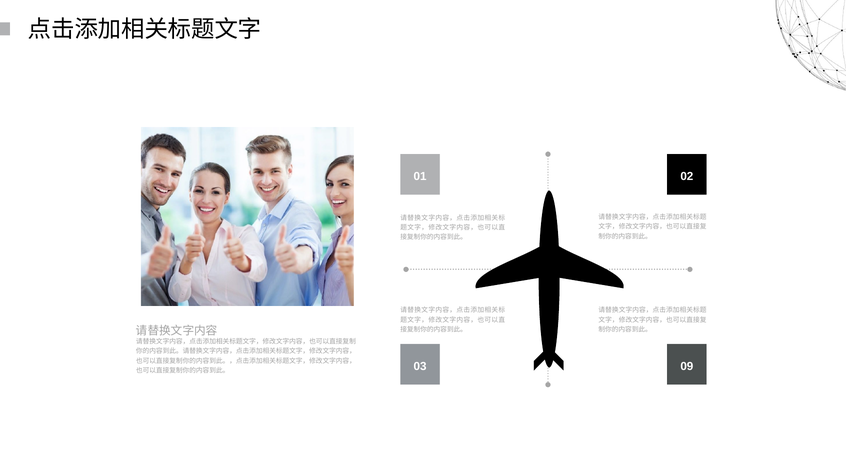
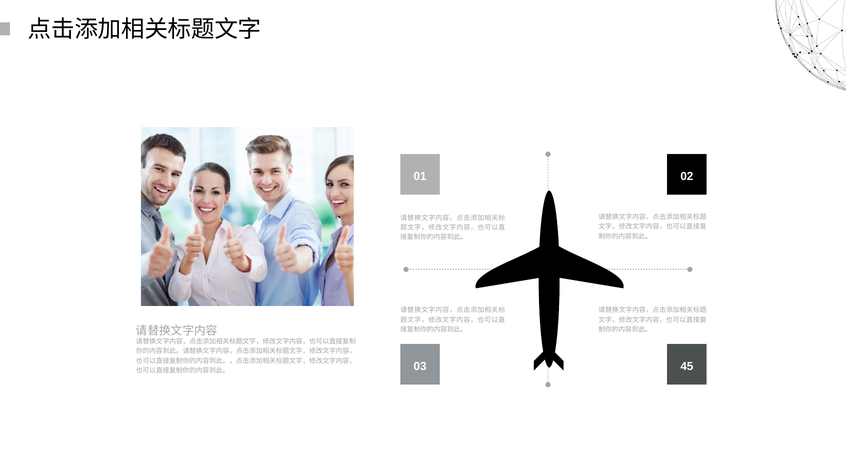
09: 09 -> 45 (687, 366)
